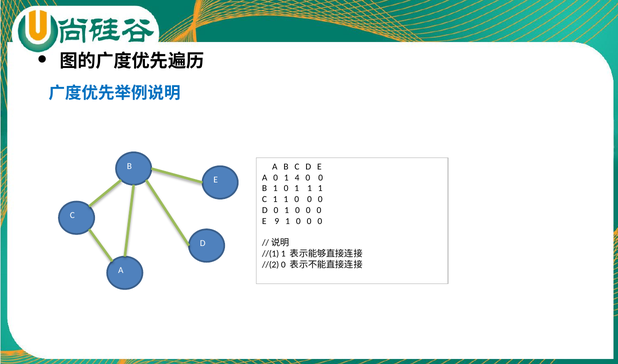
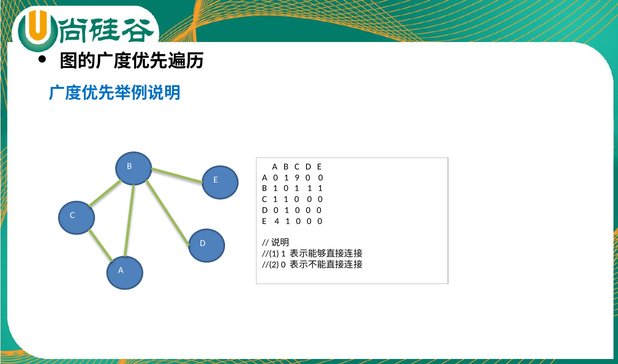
4: 4 -> 9 (297, 177)
9: 9 -> 4 (277, 221)
